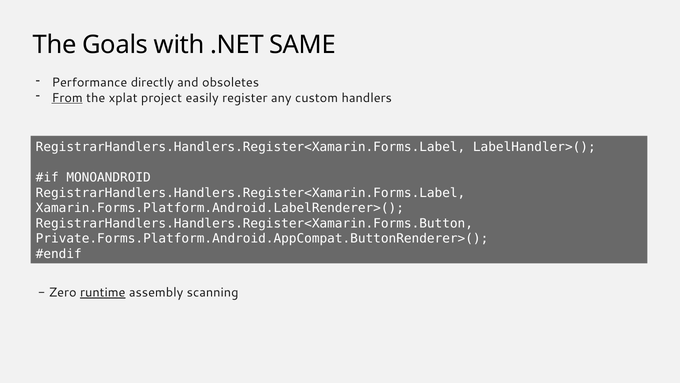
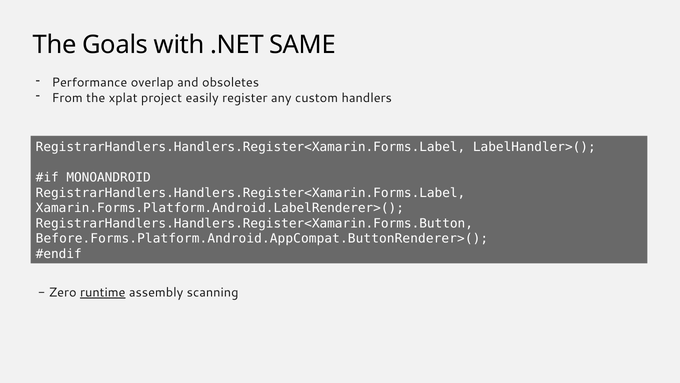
directly: directly -> overlap (152, 82)
From underline: present -> none (67, 98)
Private.Forms.Platform.Android.AppCompat.ButtonRenderer>(: Private.Forms.Platform.Android.AppCompat.ButtonRenderer>( -> Before.Forms.Platform.Android.AppCompat.ButtonRenderer>( (262, 238)
